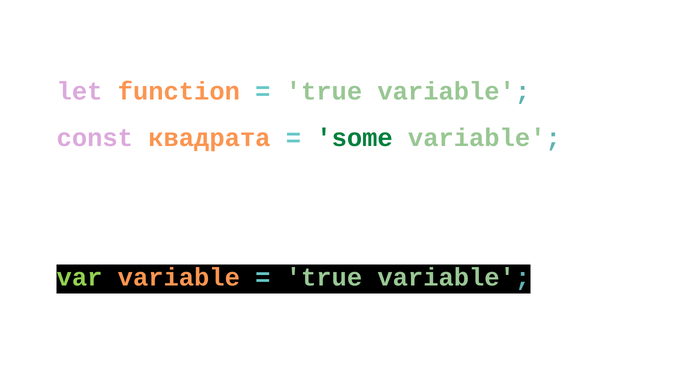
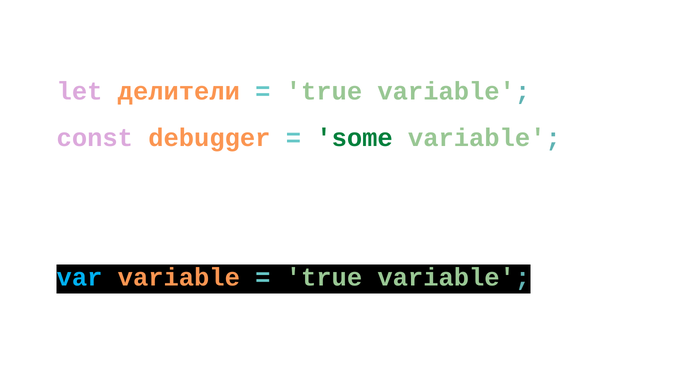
function: function -> делители (179, 92)
квадрата: квадрата -> debugger (209, 138)
var colour: light green -> light blue (80, 277)
